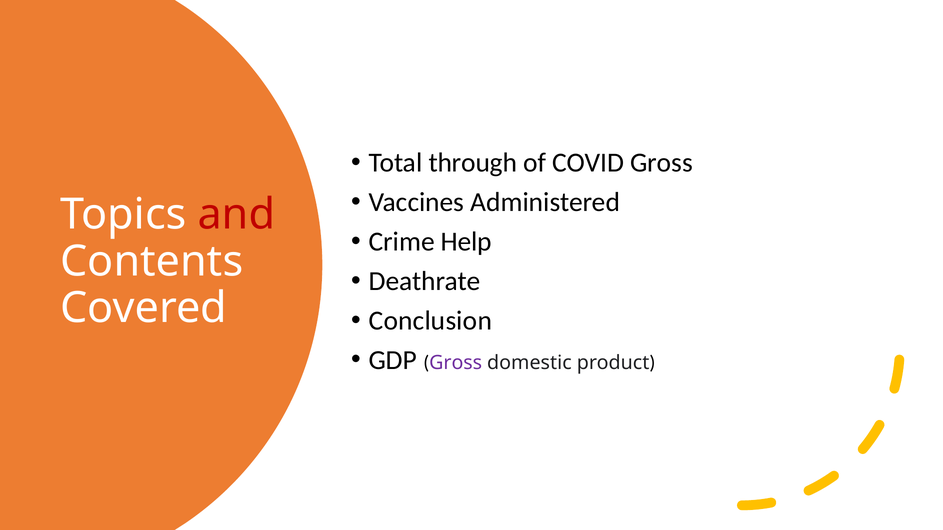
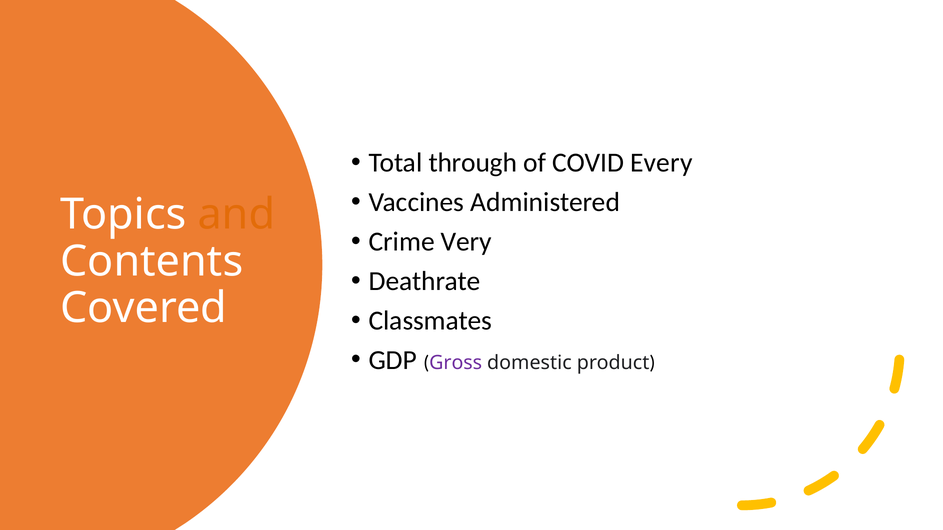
COVID Gross: Gross -> Every (661, 163)
and colour: red -> orange (236, 215)
Help: Help -> Very (466, 242)
Conclusion: Conclusion -> Classmates (430, 321)
